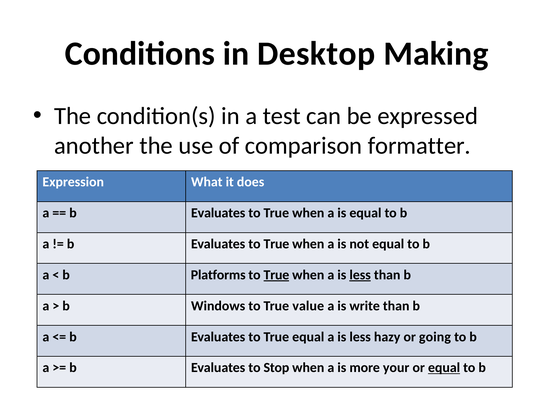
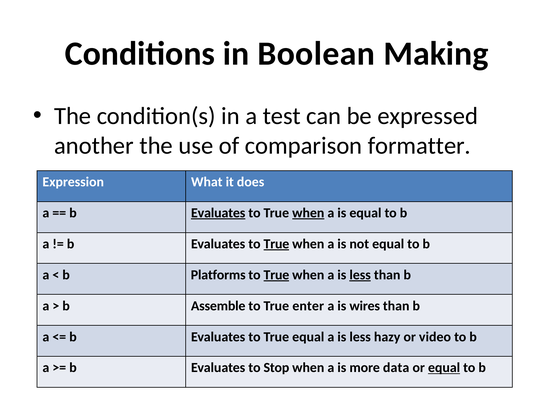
Desktop: Desktop -> Boolean (316, 54)
Evaluates underline: none -> present (218, 213)
when underline: none -> present (308, 213)
True underline: none -> present (276, 244)
Windows: Windows -> Assemble (218, 306)
value: value -> enter (308, 306)
write: write -> wires (365, 306)
going: going -> video (435, 337)
your: your -> data (396, 368)
